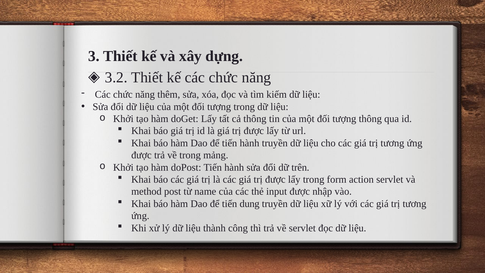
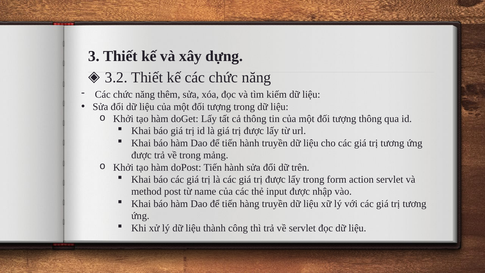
dung: dung -> hàng (250, 204)
